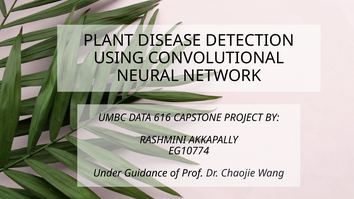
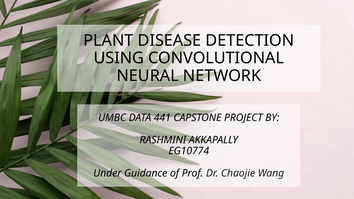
616: 616 -> 441 (162, 118)
